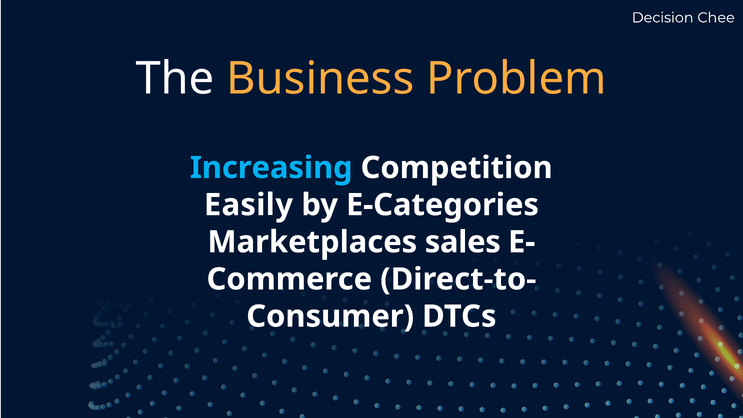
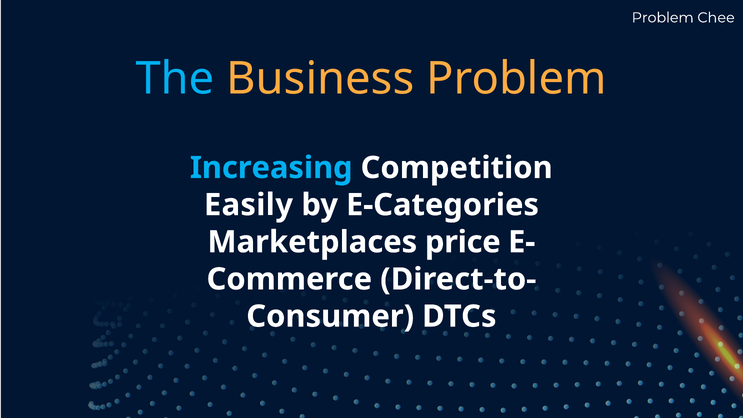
Decision: Decision -> Problem (663, 18)
The colour: white -> light blue (175, 79)
sales: sales -> price (463, 242)
